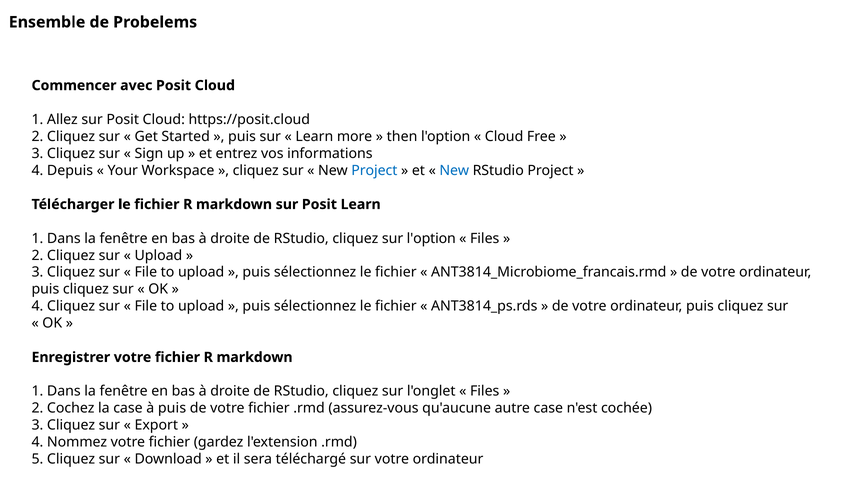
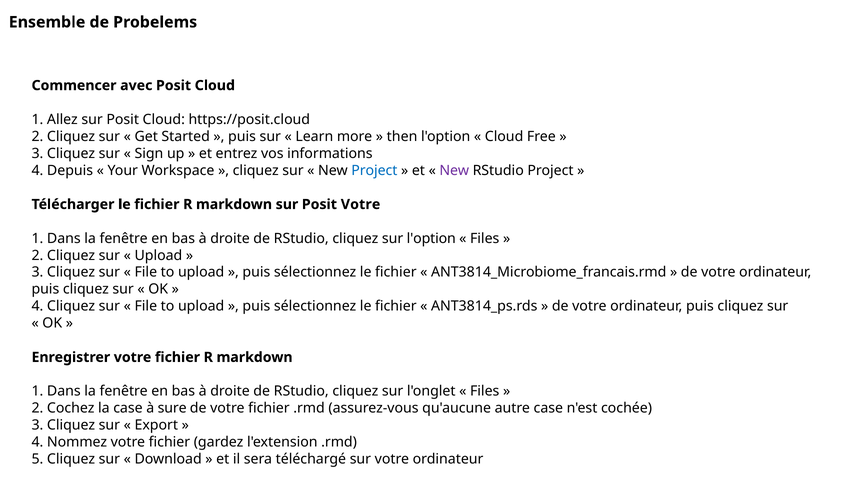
New colour: blue -> purple (454, 170)
Posit Learn: Learn -> Votre (361, 204)
à puis: puis -> sure (172, 408)
